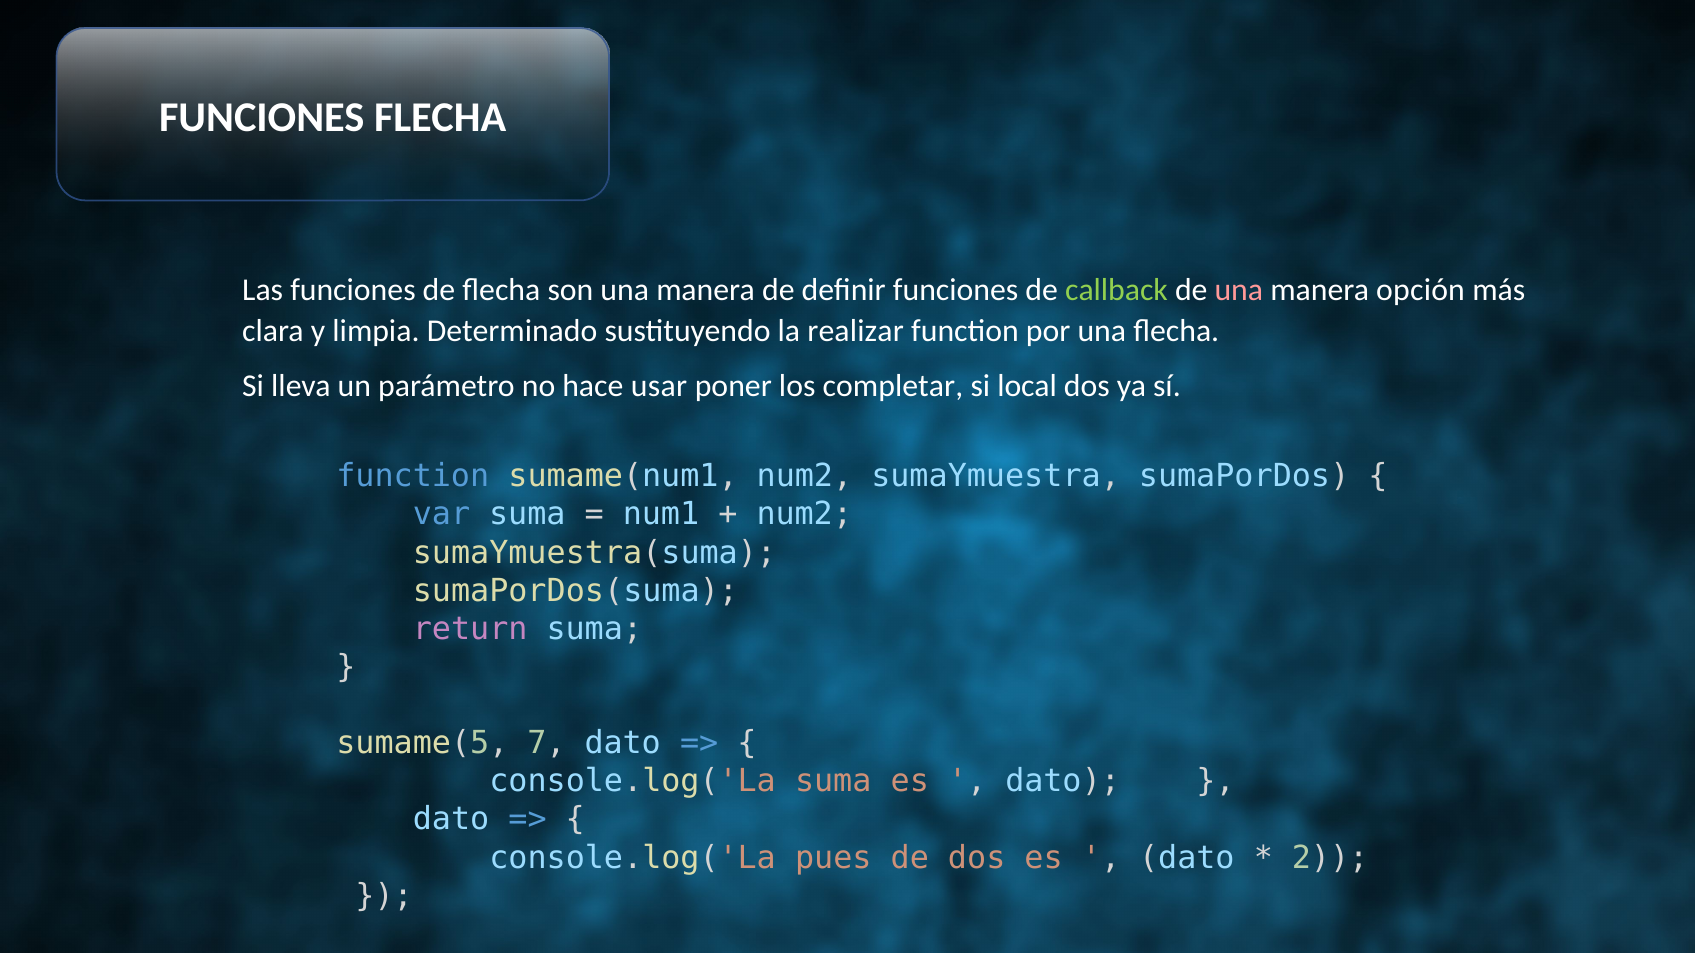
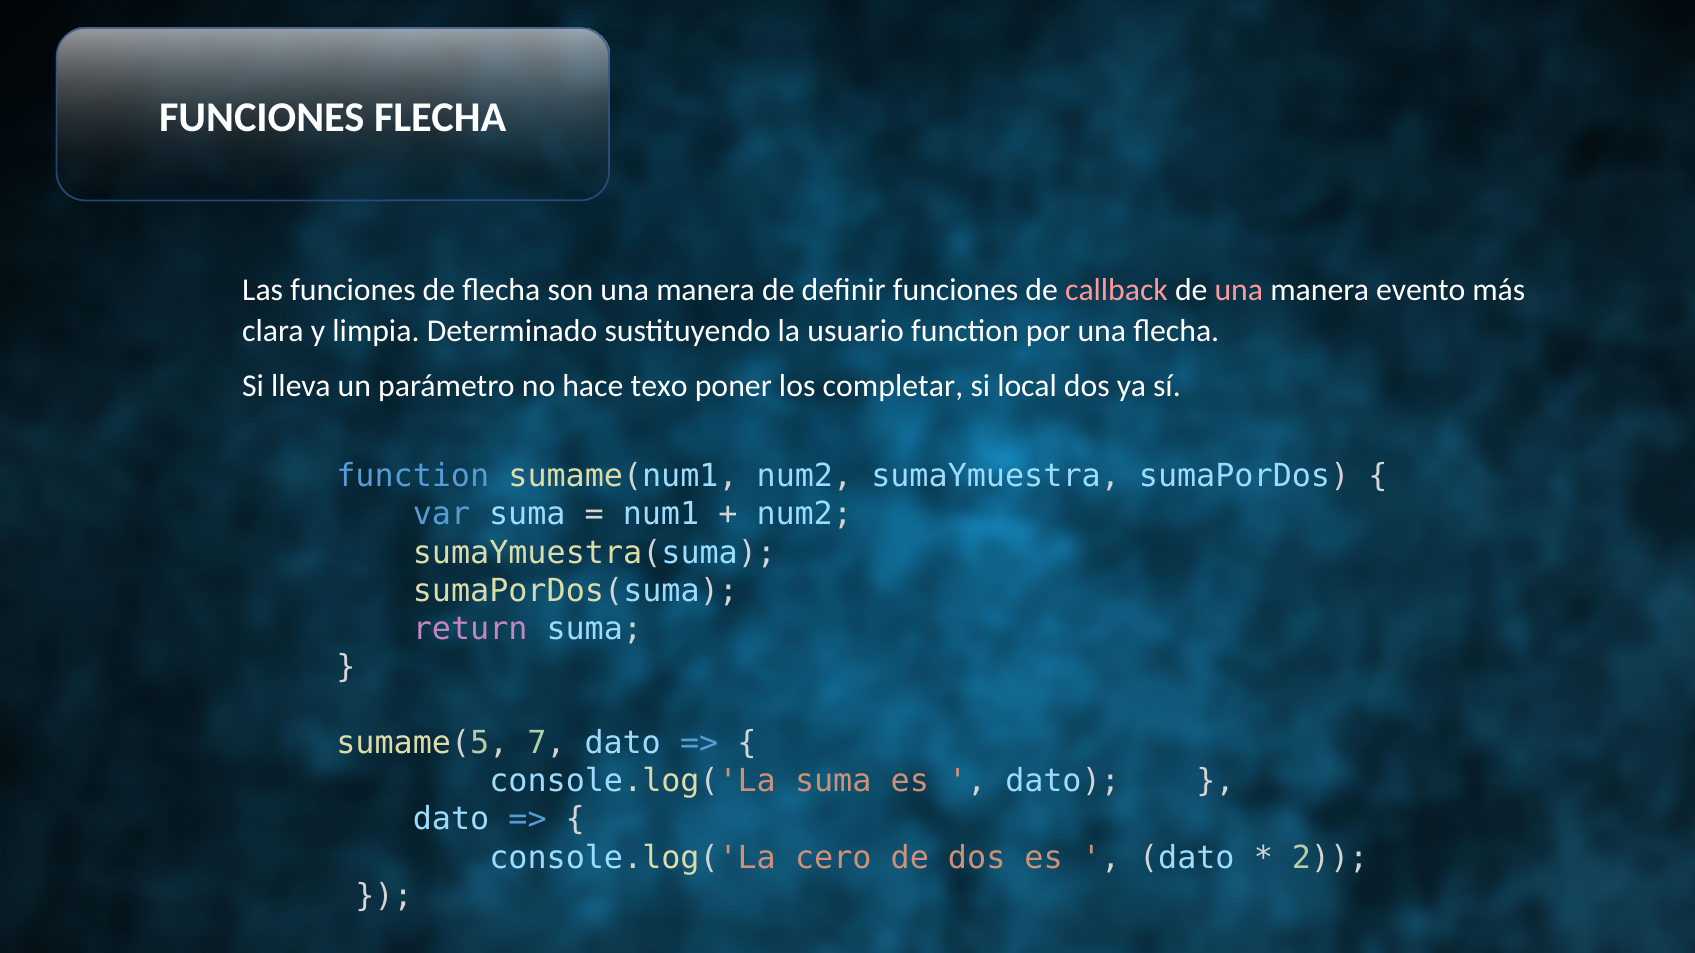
callback colour: light green -> pink (1116, 290)
opción: opción -> evento (1421, 290)
realizar: realizar -> usuario (856, 331)
usar: usar -> texo (659, 386)
pues: pues -> cero (833, 858)
